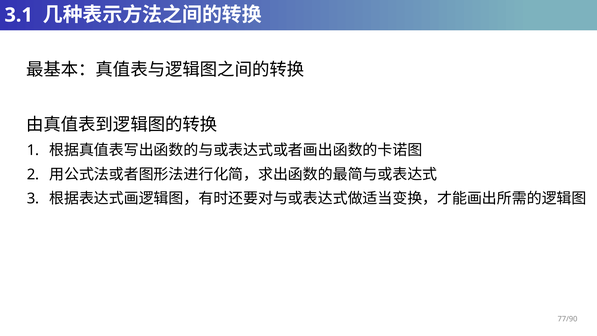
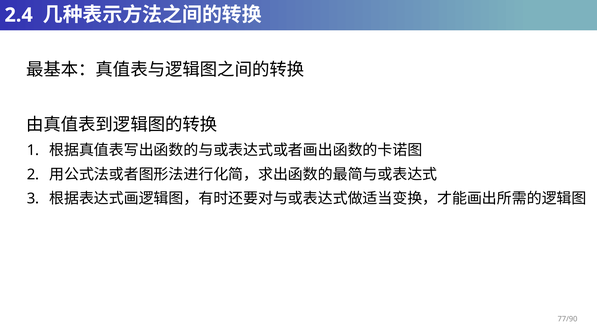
3.1: 3.1 -> 2.4 (19, 15)
